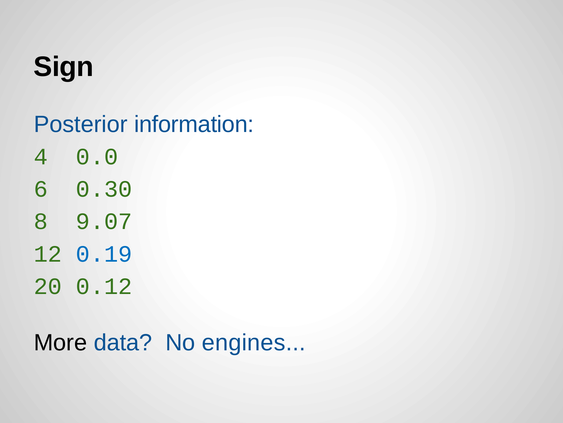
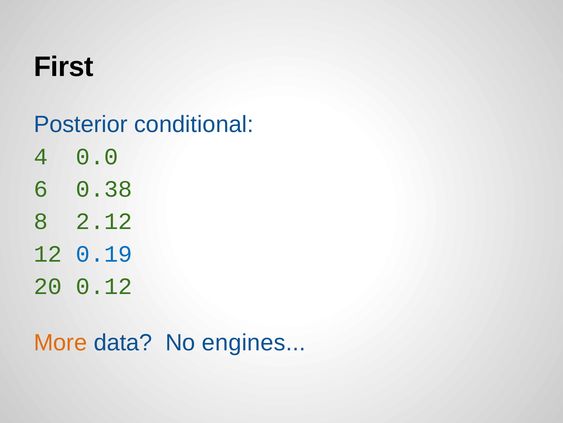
Sign: Sign -> First (64, 67)
information: information -> conditional (194, 124)
0.30: 0.30 -> 0.38 (104, 189)
9.07: 9.07 -> 2.12 (104, 221)
More colour: black -> orange (60, 342)
